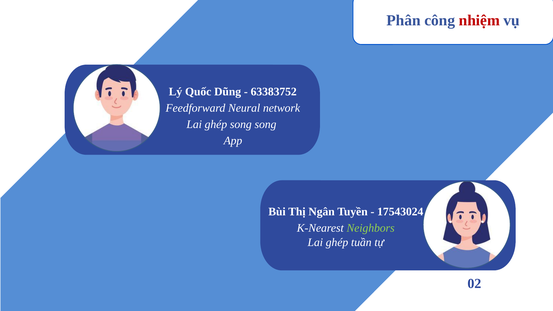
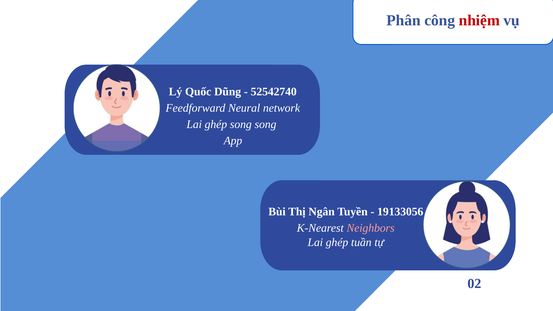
63383752: 63383752 -> 52542740 (274, 92)
17543024: 17543024 -> 19133056 (400, 212)
Neighbors colour: light green -> pink (371, 228)
